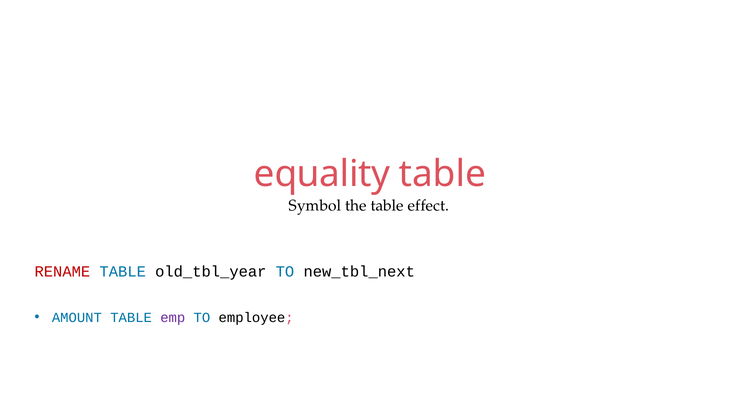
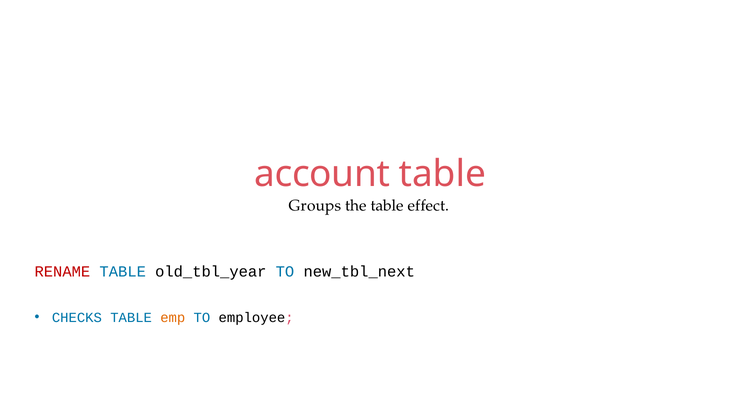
equality: equality -> account (322, 174)
Symbol: Symbol -> Groups (315, 205)
AMOUNT: AMOUNT -> CHECKS (77, 317)
emp colour: purple -> orange (173, 317)
